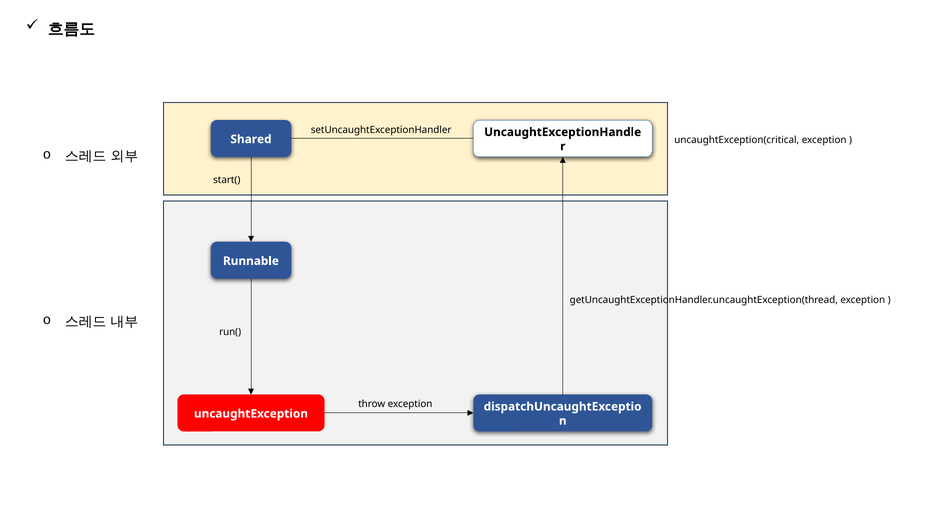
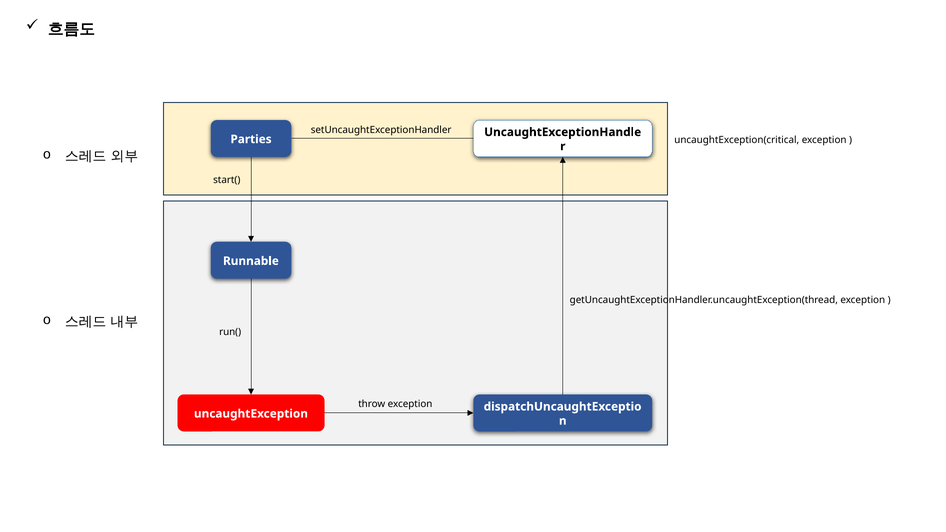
Shared: Shared -> Parties (251, 139)
